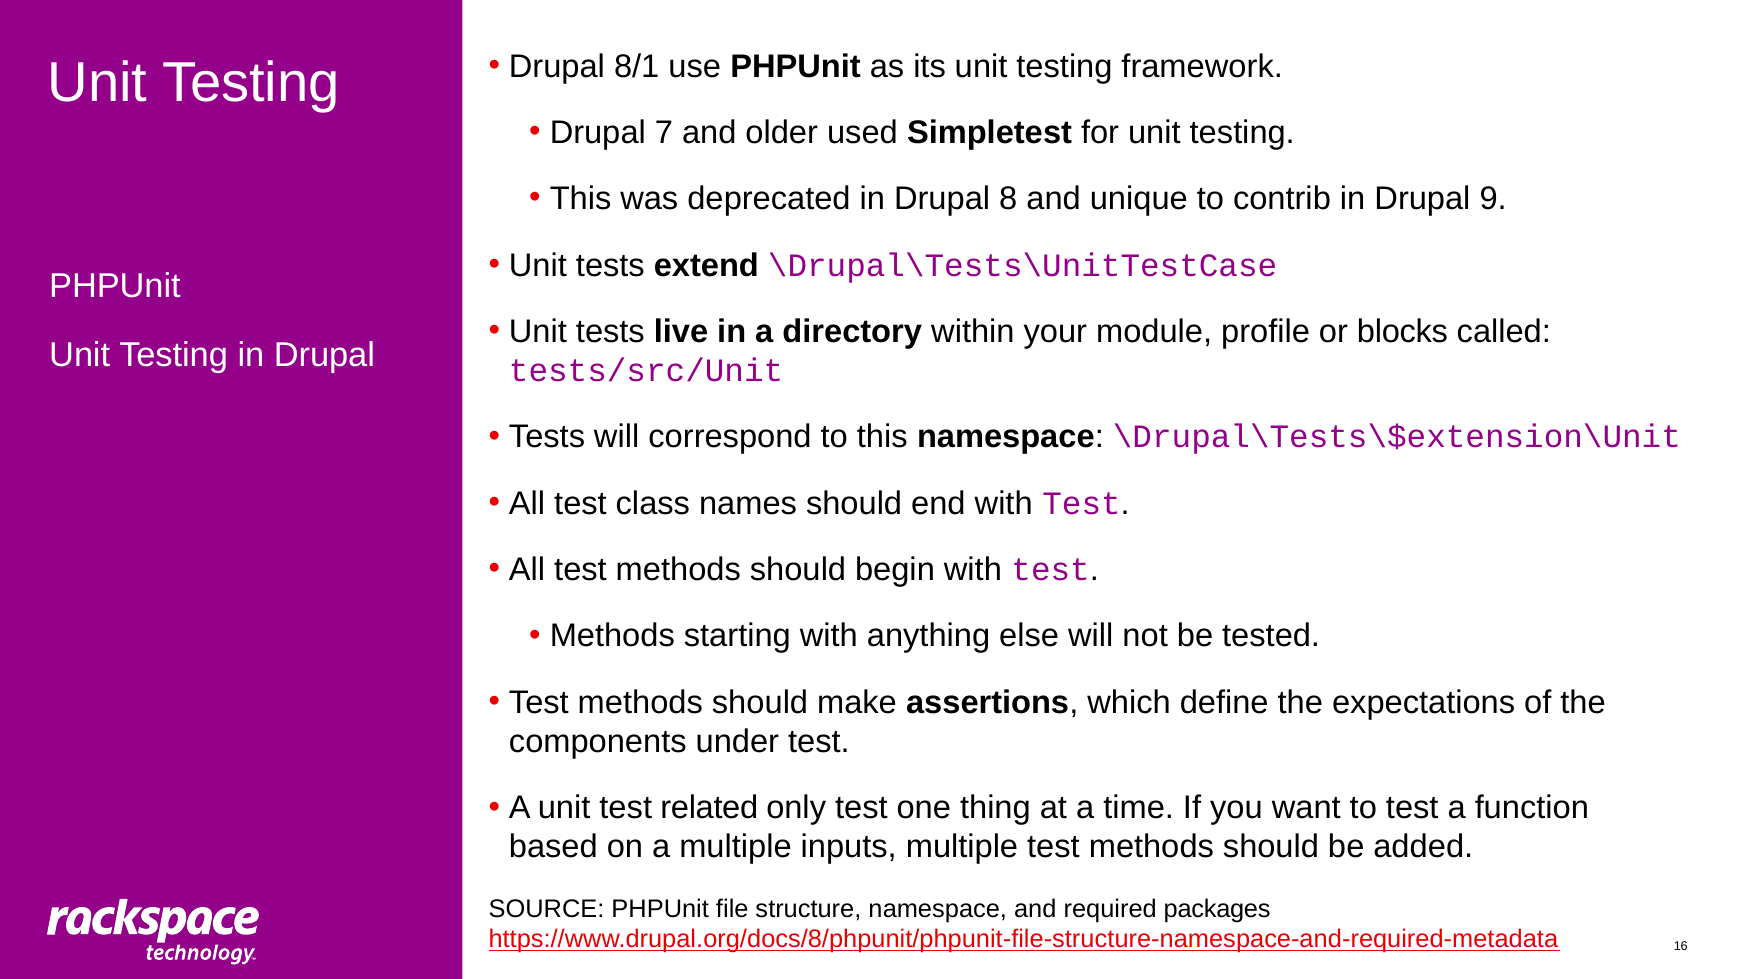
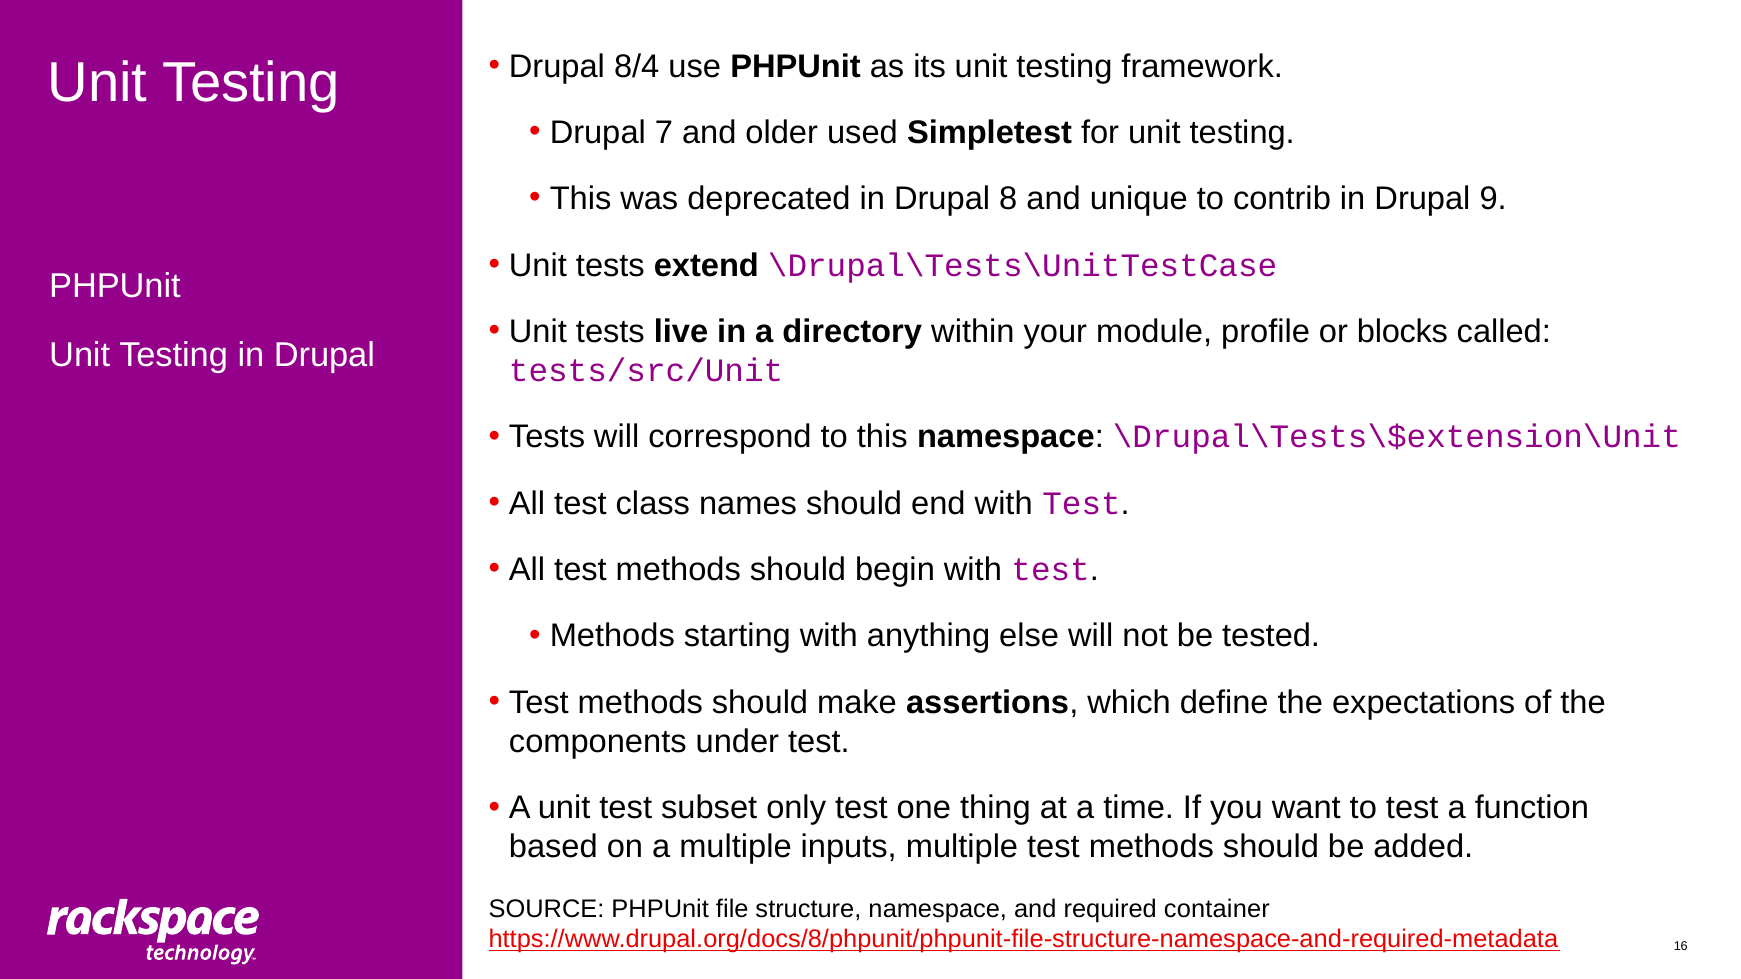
8/1: 8/1 -> 8/4 (637, 66)
related: related -> subset (709, 808)
packages: packages -> container (1217, 909)
